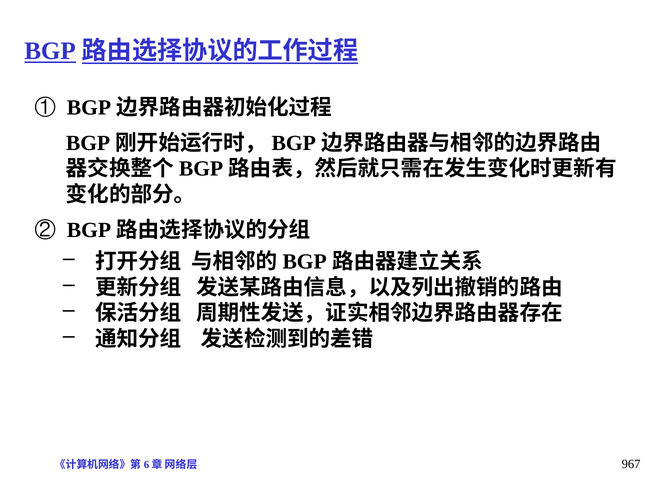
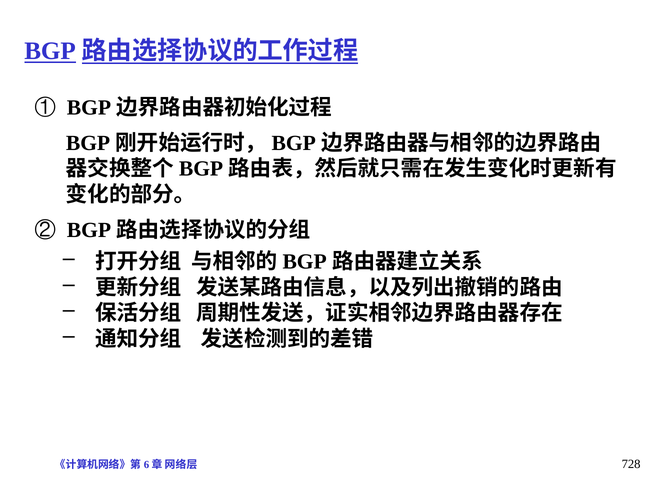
967: 967 -> 728 (631, 465)
